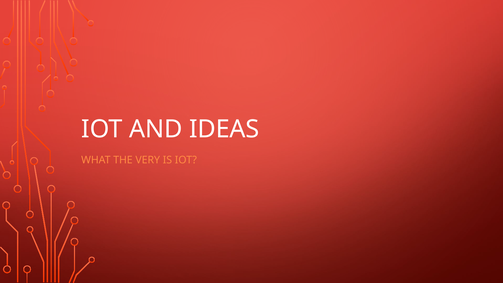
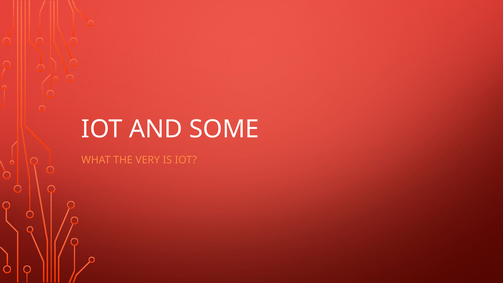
IDEAS: IDEAS -> SOME (224, 129)
